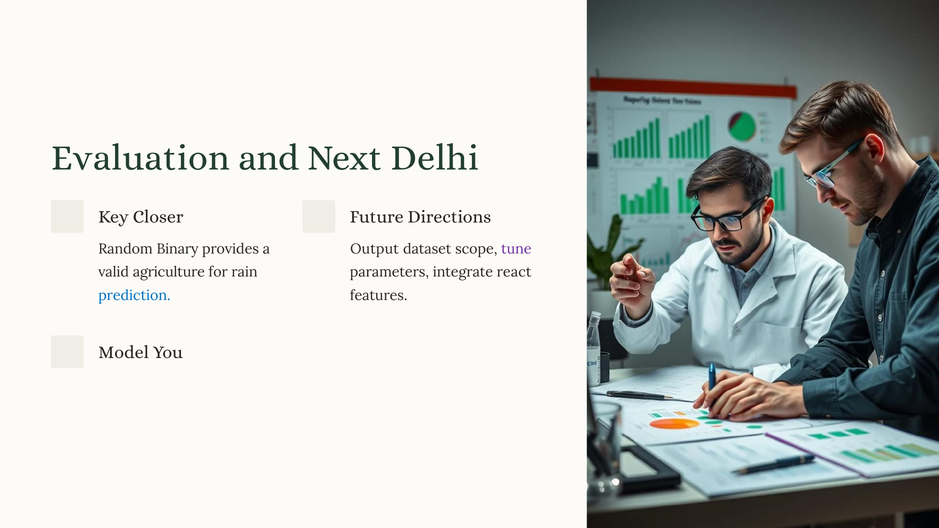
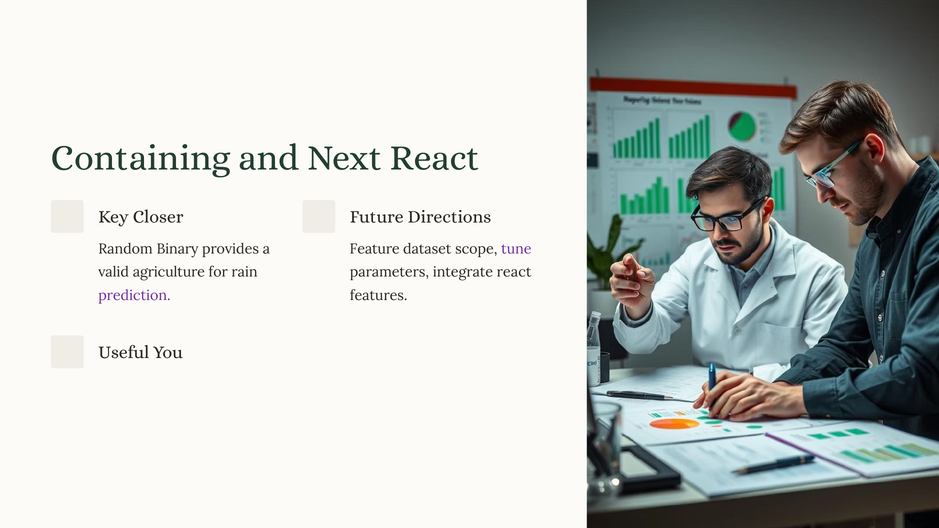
Evaluation: Evaluation -> Containing (141, 158)
Next Delhi: Delhi -> React (435, 158)
Output: Output -> Feature (375, 249)
prediction colour: blue -> purple (134, 295)
Model: Model -> Useful (124, 352)
